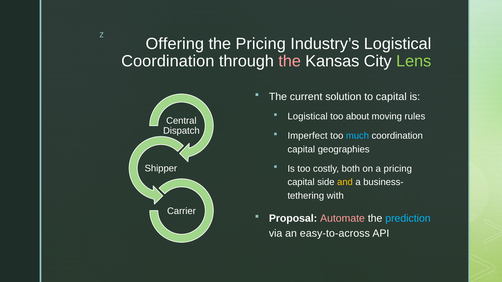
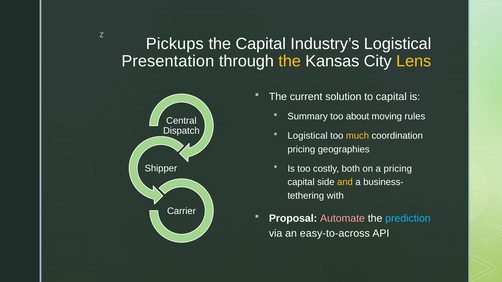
Offering: Offering -> Pickups (175, 44)
the Pricing: Pricing -> Capital (261, 44)
Coordination: Coordination -> Presentation (168, 61)
the colour: pink -> yellow (290, 61)
Lens colour: light green -> yellow (414, 61)
Logistical: Logistical -> Summary (308, 117)
Imperfect: Imperfect -> Logistical (308, 136)
much colour: light blue -> yellow (358, 136)
capital: capital -> pricing (301, 149)
